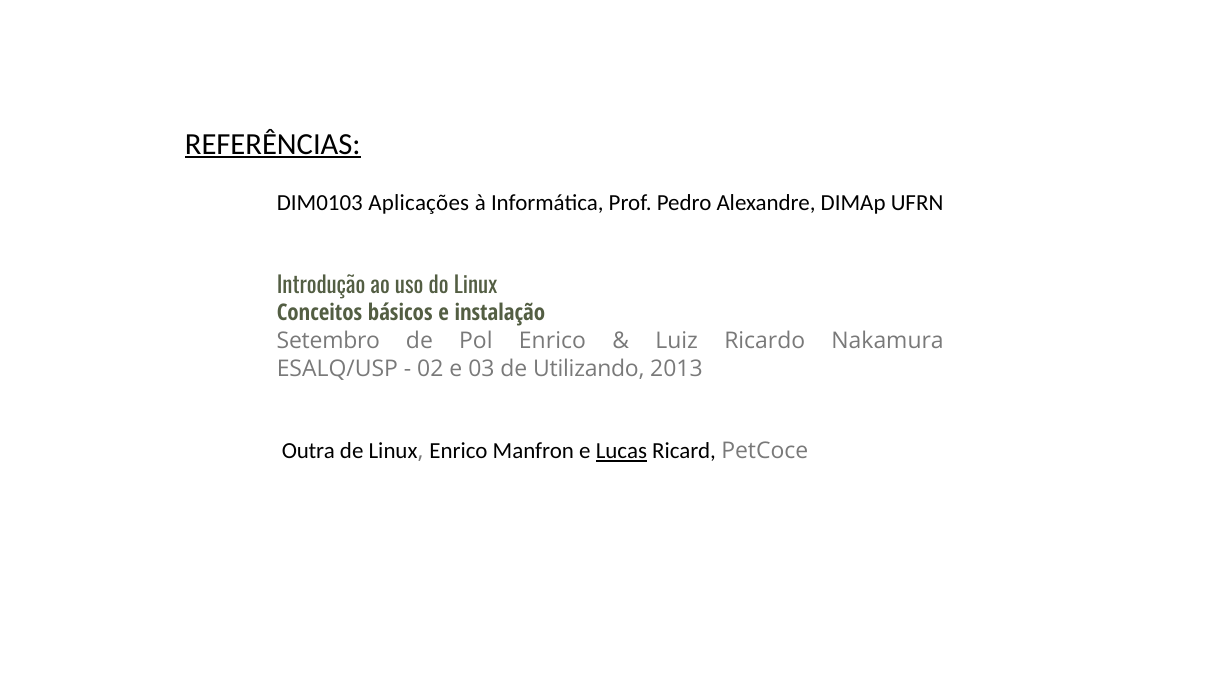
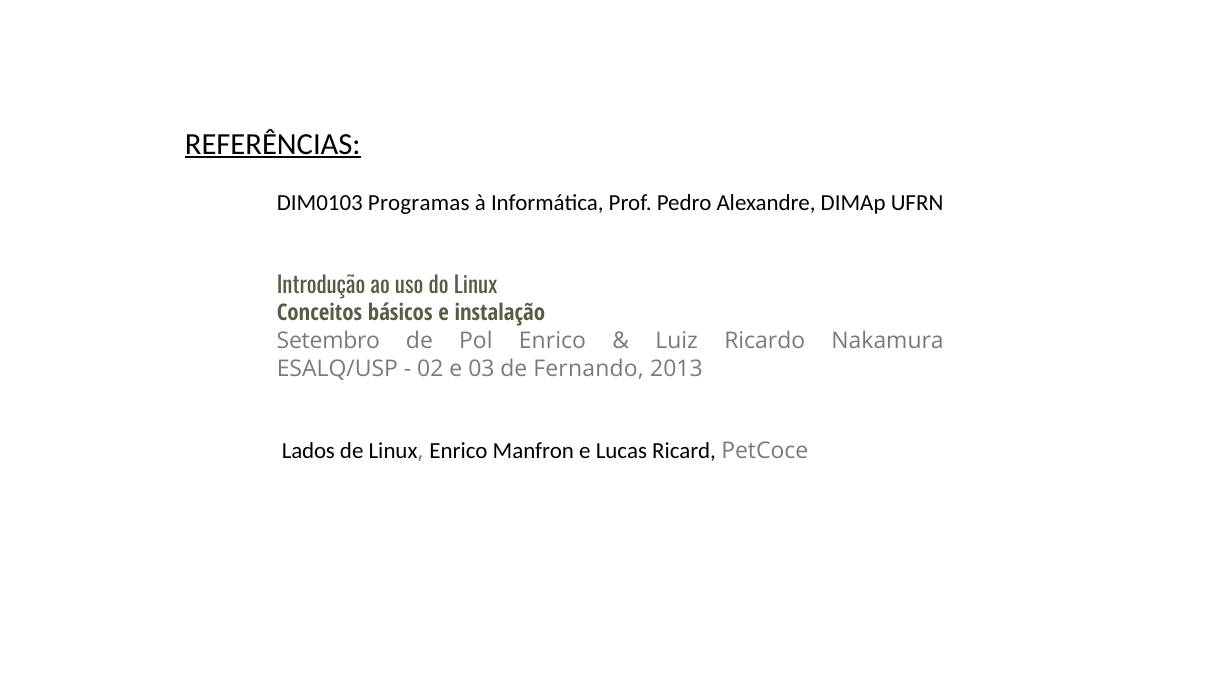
Aplicações: Aplicações -> Programas (419, 203)
Utilizando: Utilizando -> Fernando (589, 368)
Outra: Outra -> Lados (308, 451)
Lucas underline: present -> none (621, 451)
